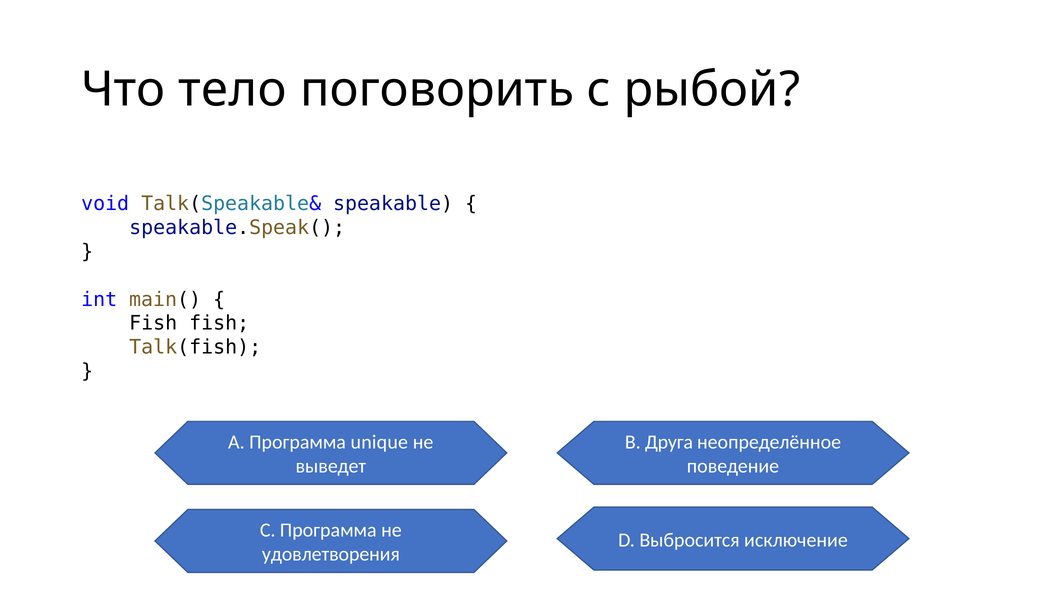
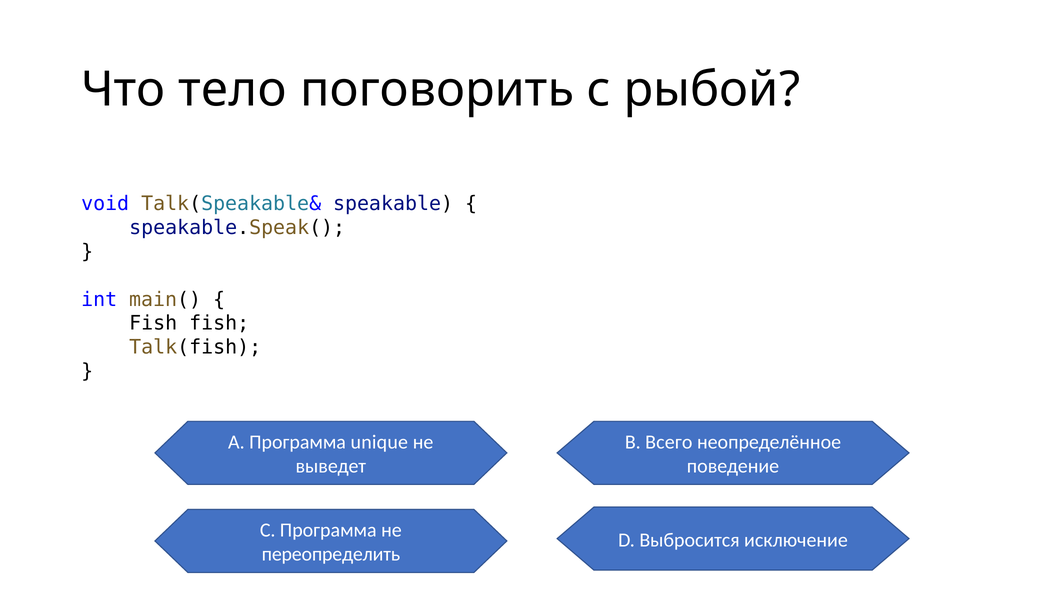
Друга: Друга -> Всего (669, 442)
удовлетворения: удовлетворения -> переопределить (331, 554)
